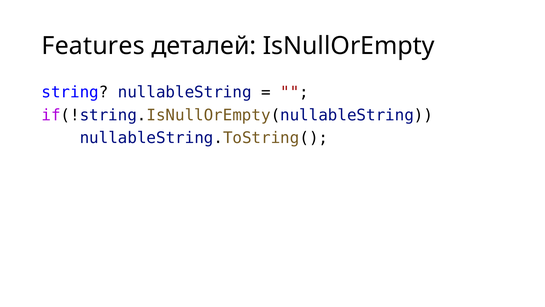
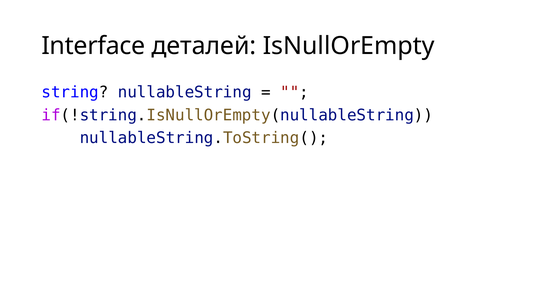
Features: Features -> Interface (93, 46)
